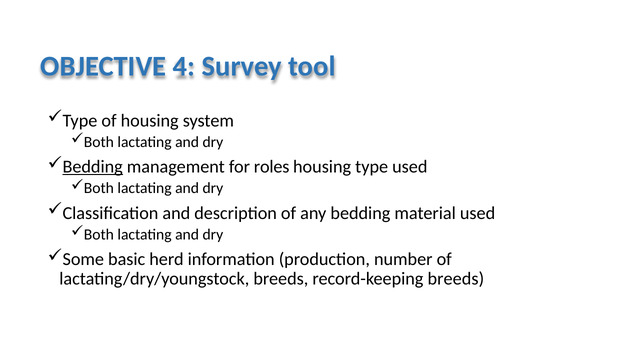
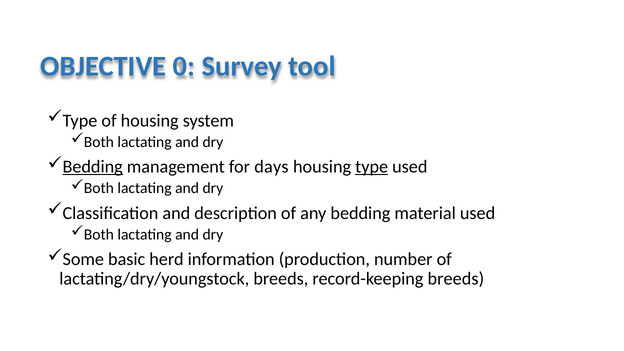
4: 4 -> 0 (184, 66)
roles: roles -> days (271, 167)
type underline: none -> present (372, 167)
